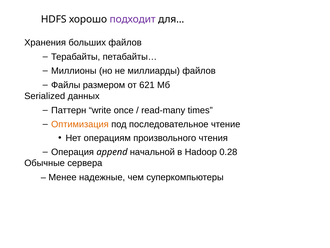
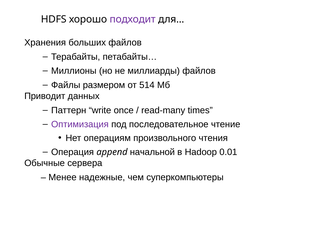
621: 621 -> 514 (147, 85)
Serialized: Serialized -> Приводит (45, 96)
Оптимизация colour: orange -> purple (80, 124)
0.28: 0.28 -> 0.01 (228, 152)
